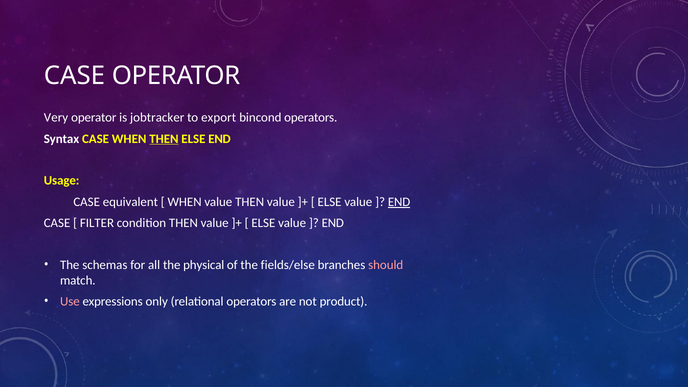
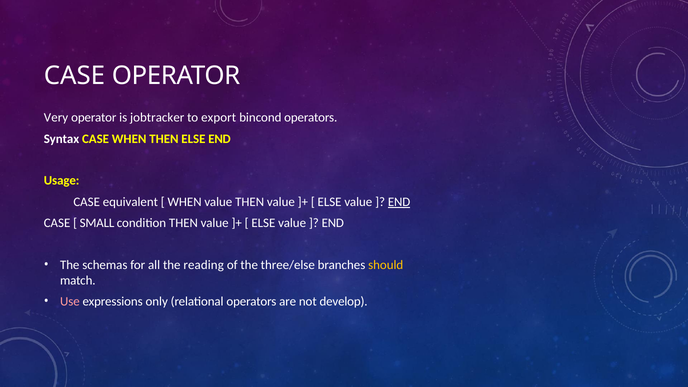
THEN underline: present -> none (164, 139)
FILTER: FILTER -> SMALL (97, 223)
physical: physical -> reading (204, 265)
fields/else: fields/else -> three/else (288, 265)
should colour: pink -> yellow (386, 265)
product: product -> develop (344, 301)
